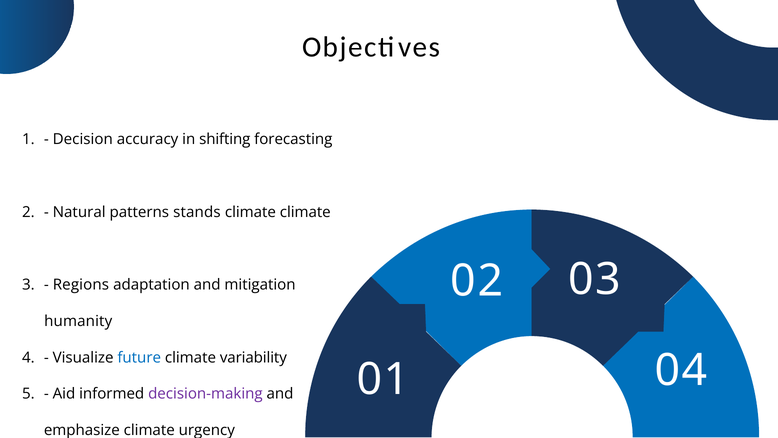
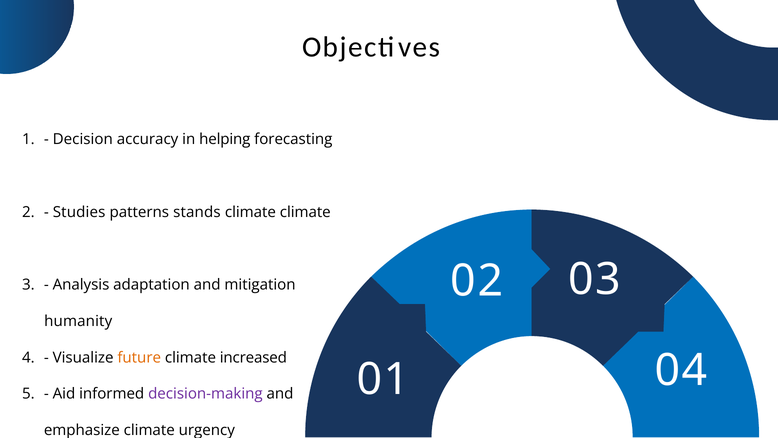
shifting: shifting -> helping (225, 139)
Natural: Natural -> Studies (79, 212)
Regions: Regions -> Analysis (81, 285)
future colour: blue -> orange (139, 357)
variability: variability -> increased (253, 357)
